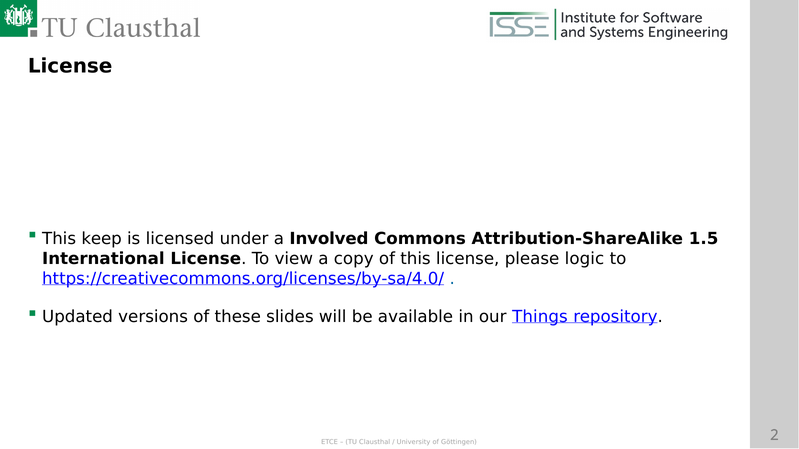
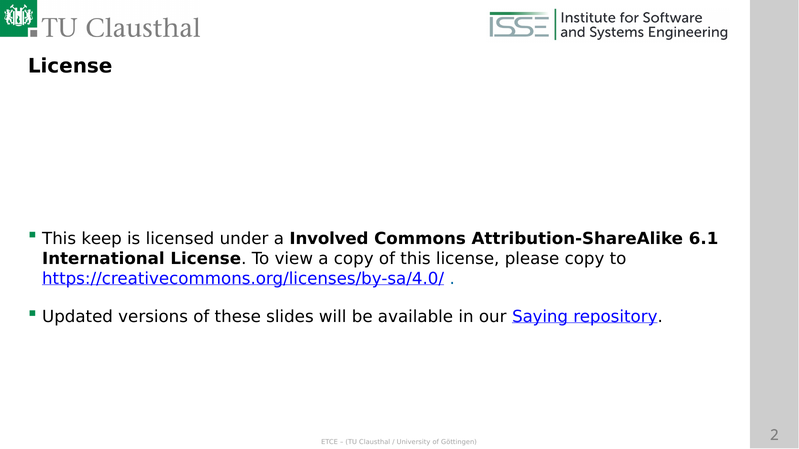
1.5: 1.5 -> 6.1 (704, 239)
please logic: logic -> copy (585, 259)
Things: Things -> Saying (540, 317)
